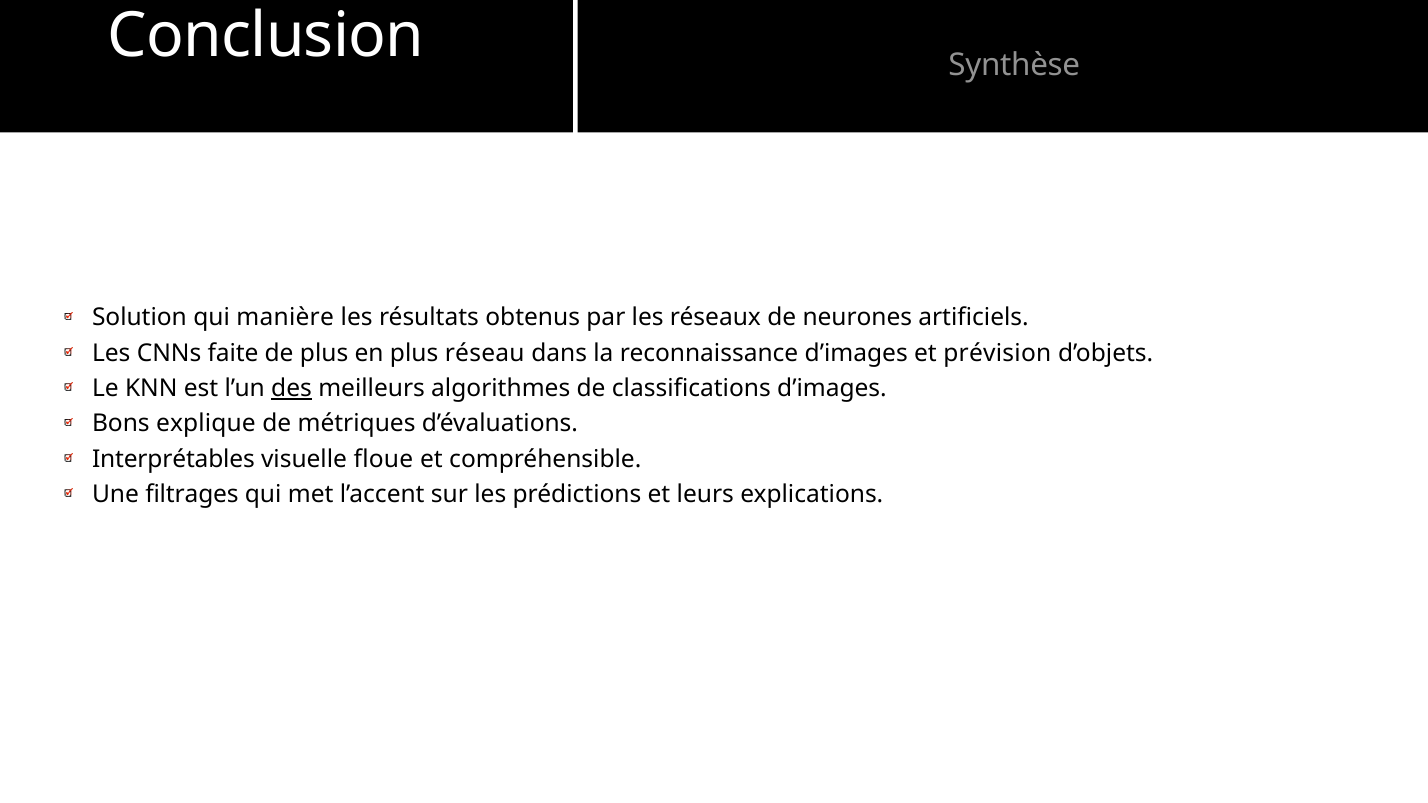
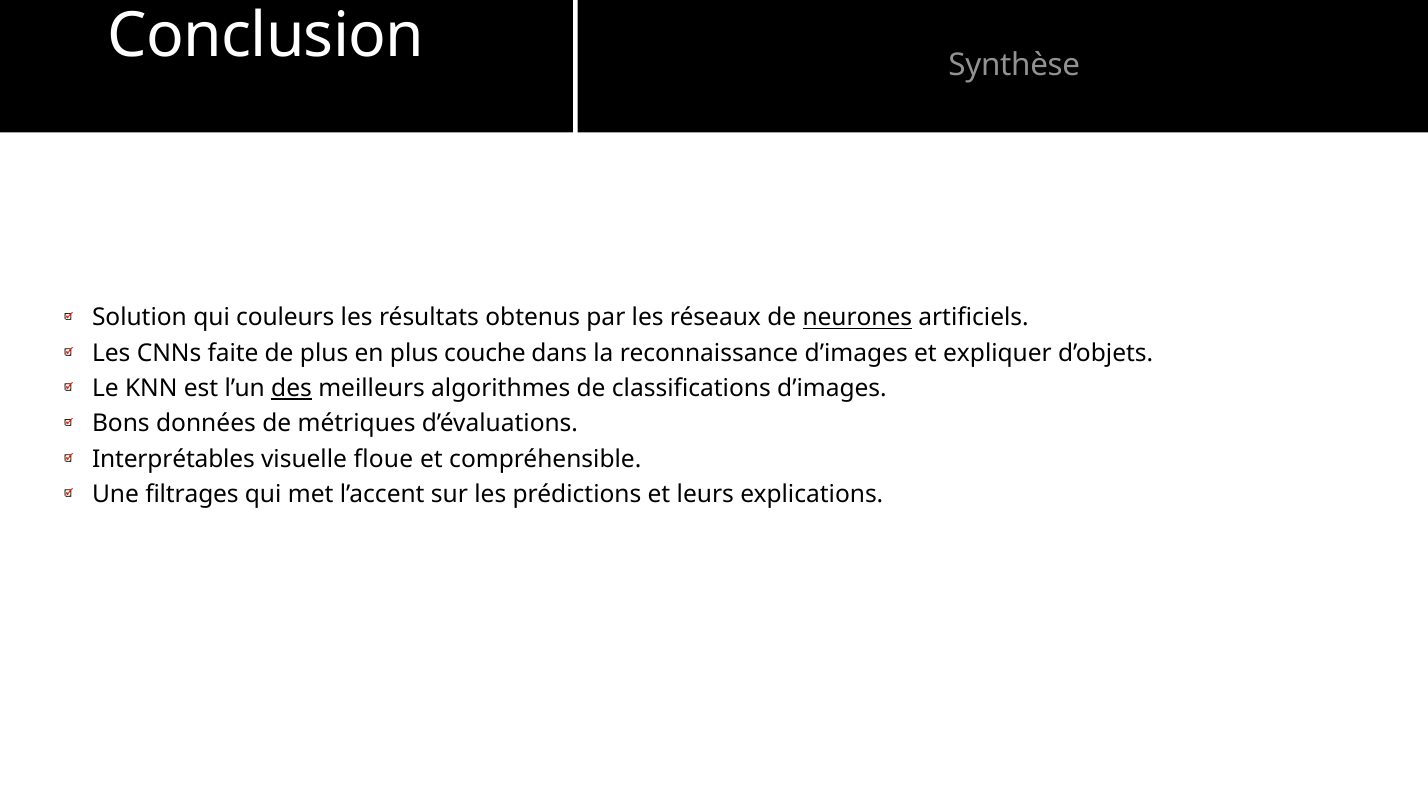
manière: manière -> couleurs (285, 318)
neurones underline: none -> present (857, 318)
réseau: réseau -> couche (485, 353)
prévision: prévision -> expliquer (997, 353)
explique: explique -> données (206, 424)
